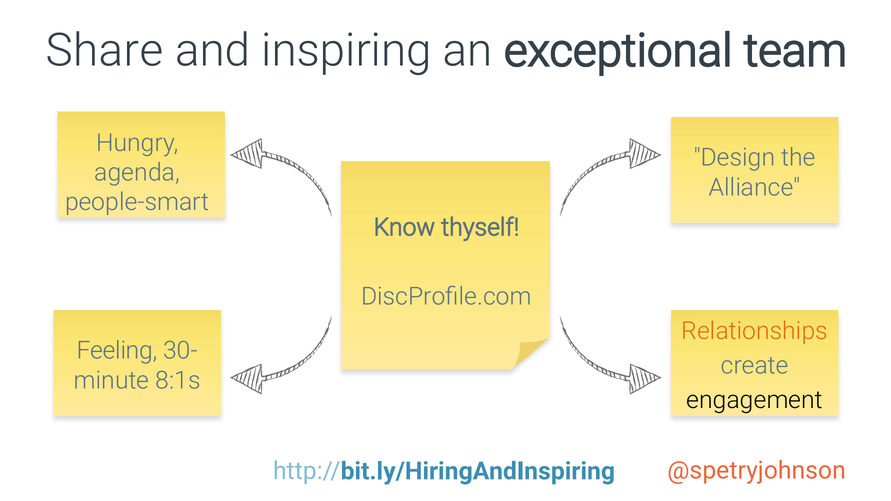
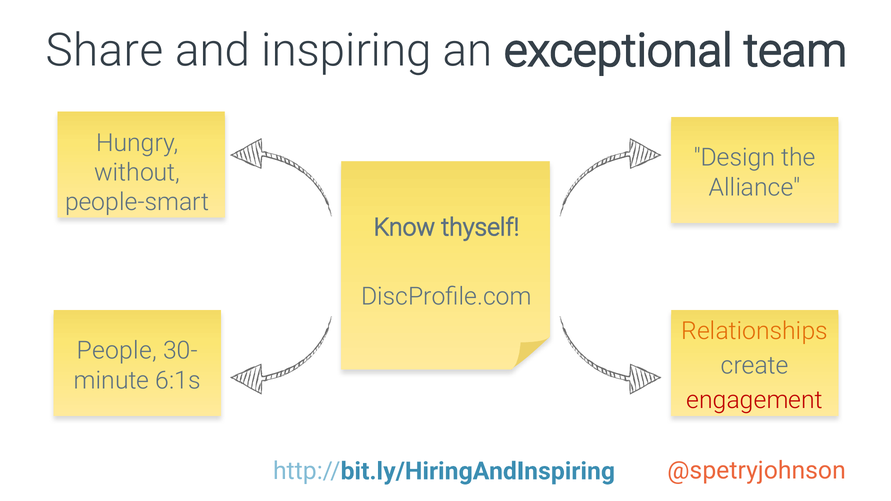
agenda: agenda -> without (137, 173)
Feeling: Feeling -> People (117, 351)
8:1s: 8:1s -> 6:1s (178, 381)
engagement colour: black -> red (755, 400)
